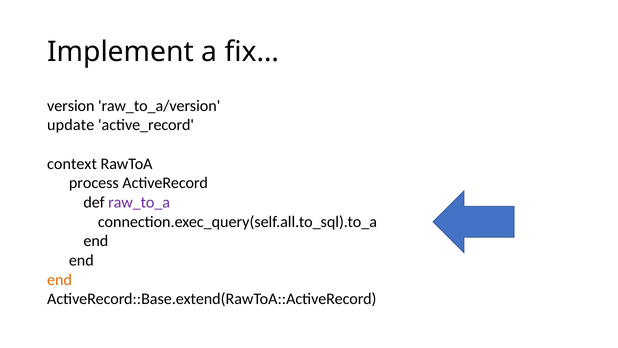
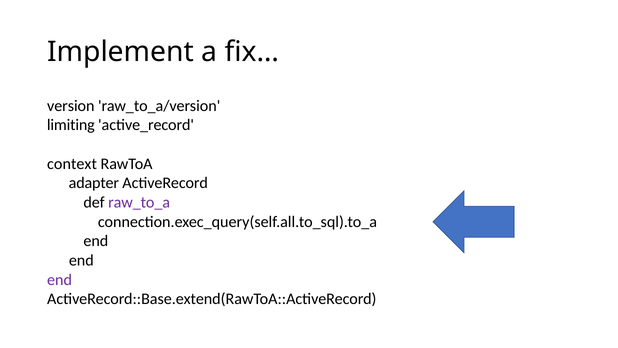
update: update -> limiting (71, 125)
process: process -> adapter (94, 183)
end colour: orange -> purple (60, 279)
